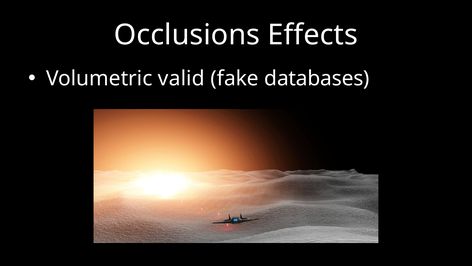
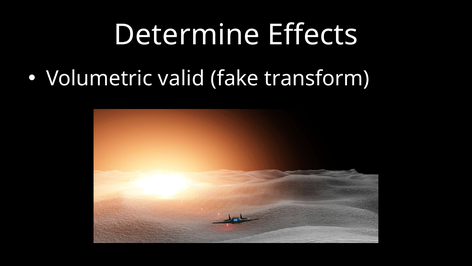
Occlusions: Occlusions -> Determine (187, 35)
databases: databases -> transform (317, 78)
